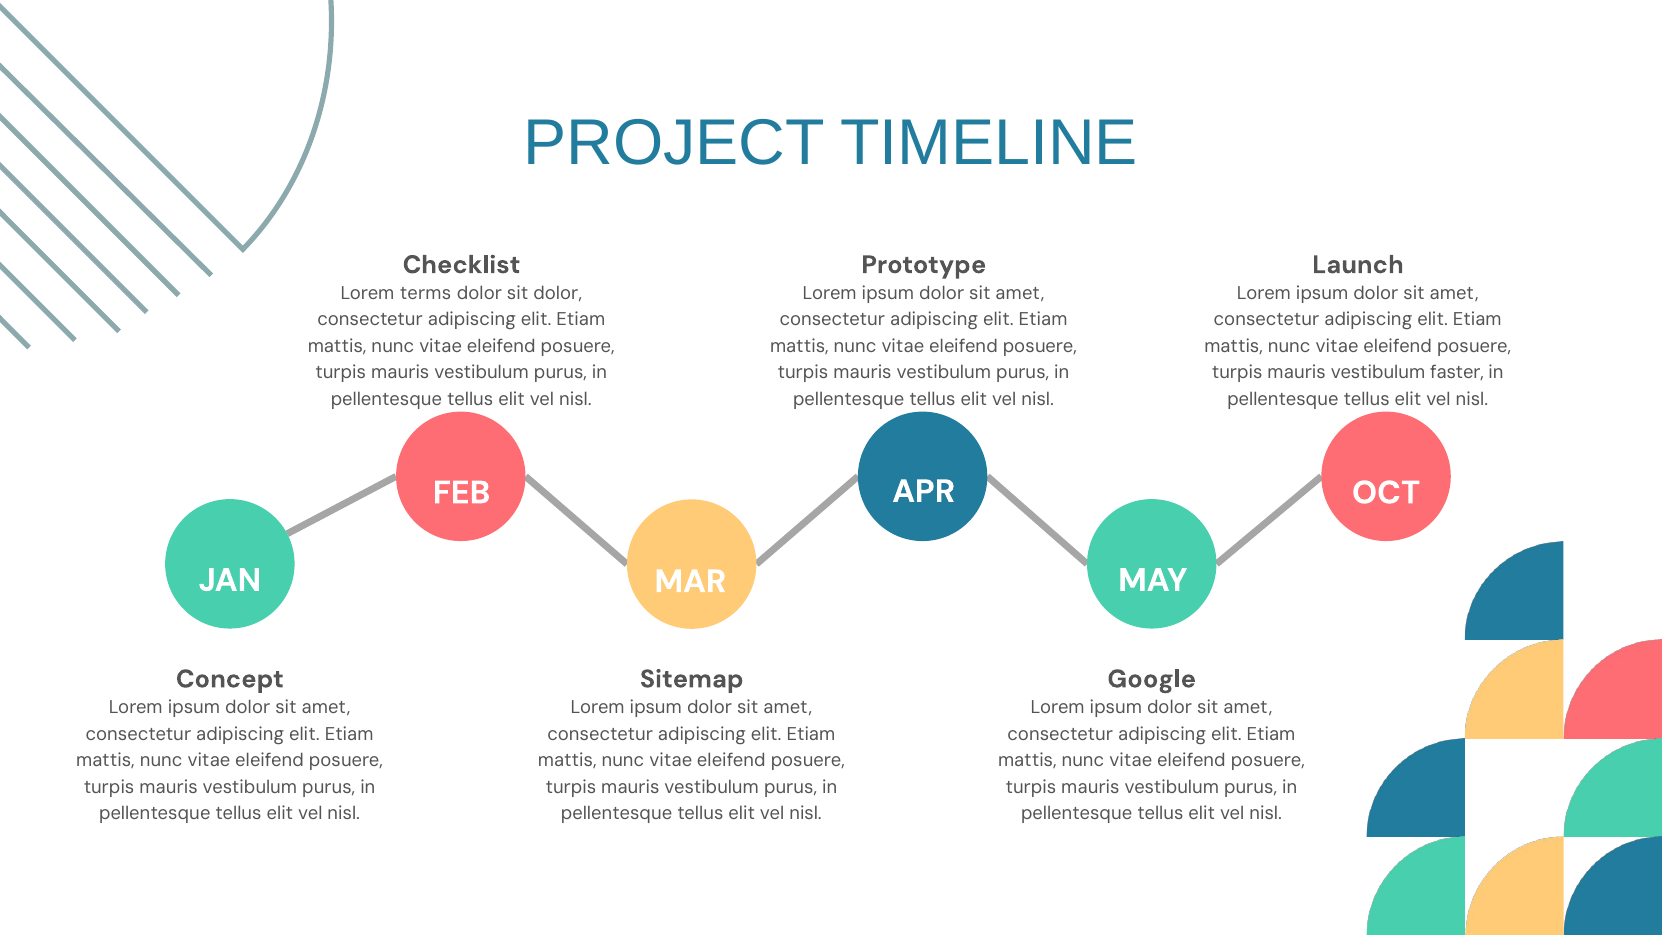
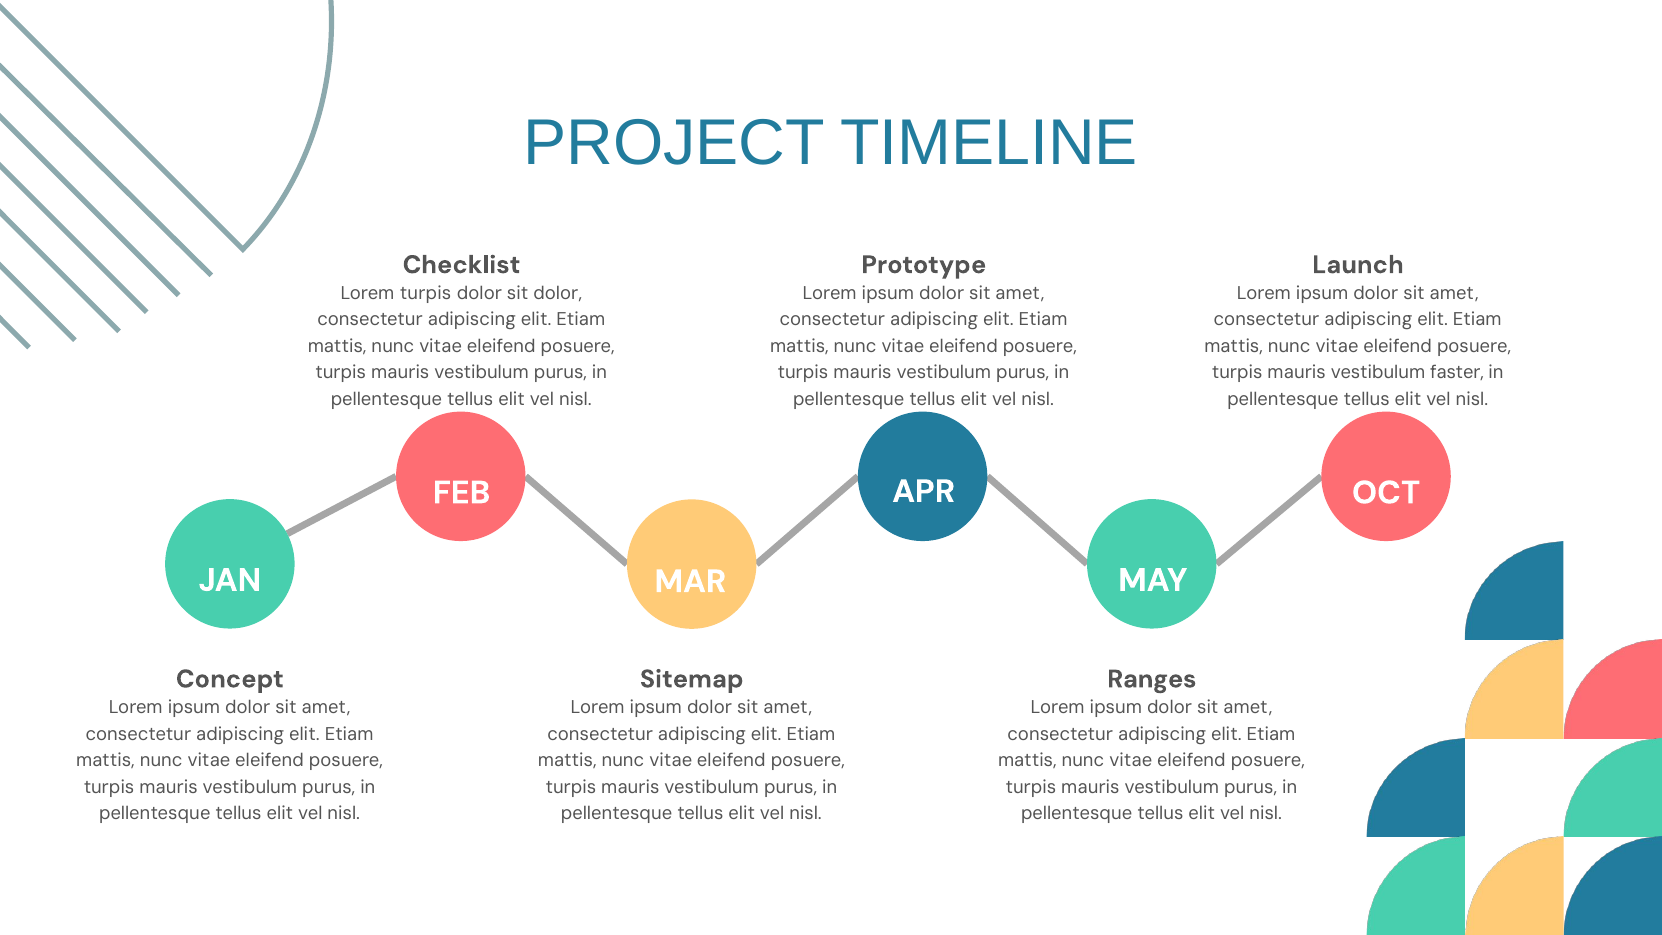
Lorem terms: terms -> turpis (426, 293)
Google: Google -> Ranges (1152, 679)
